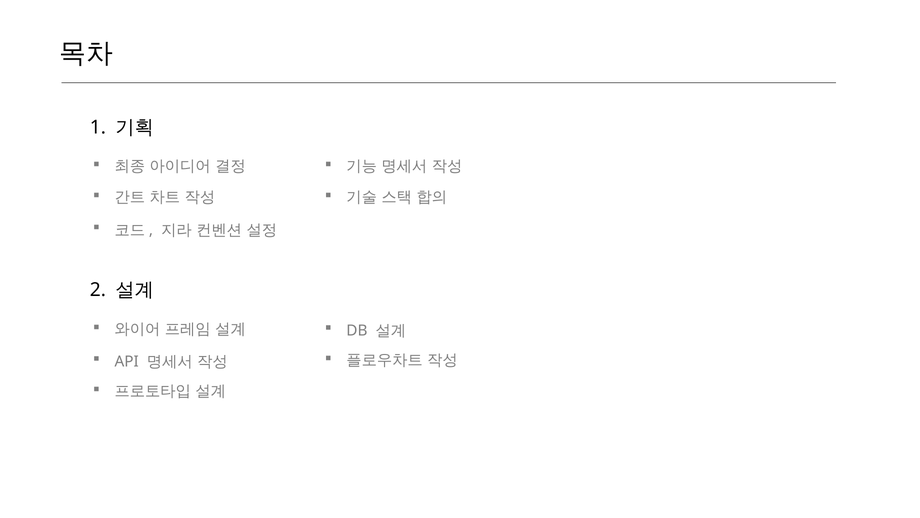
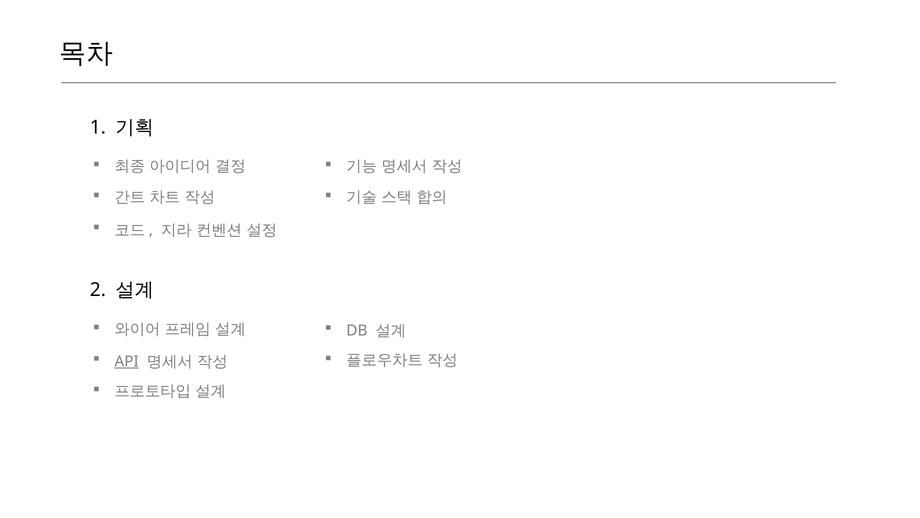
API underline: none -> present (127, 361)
